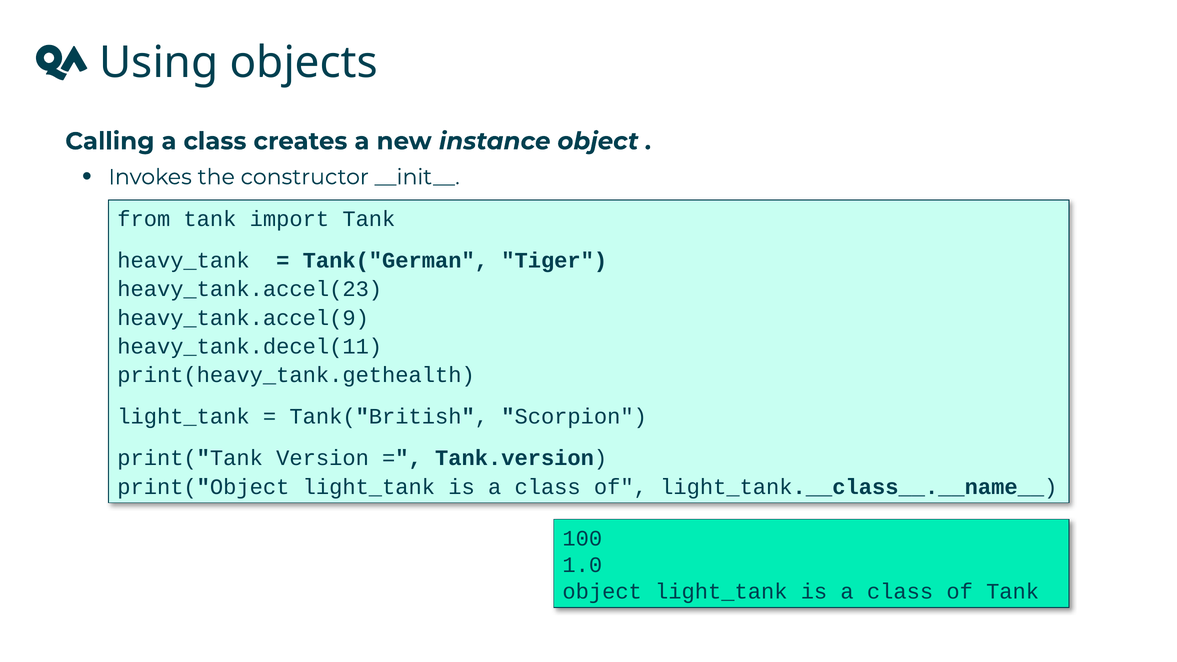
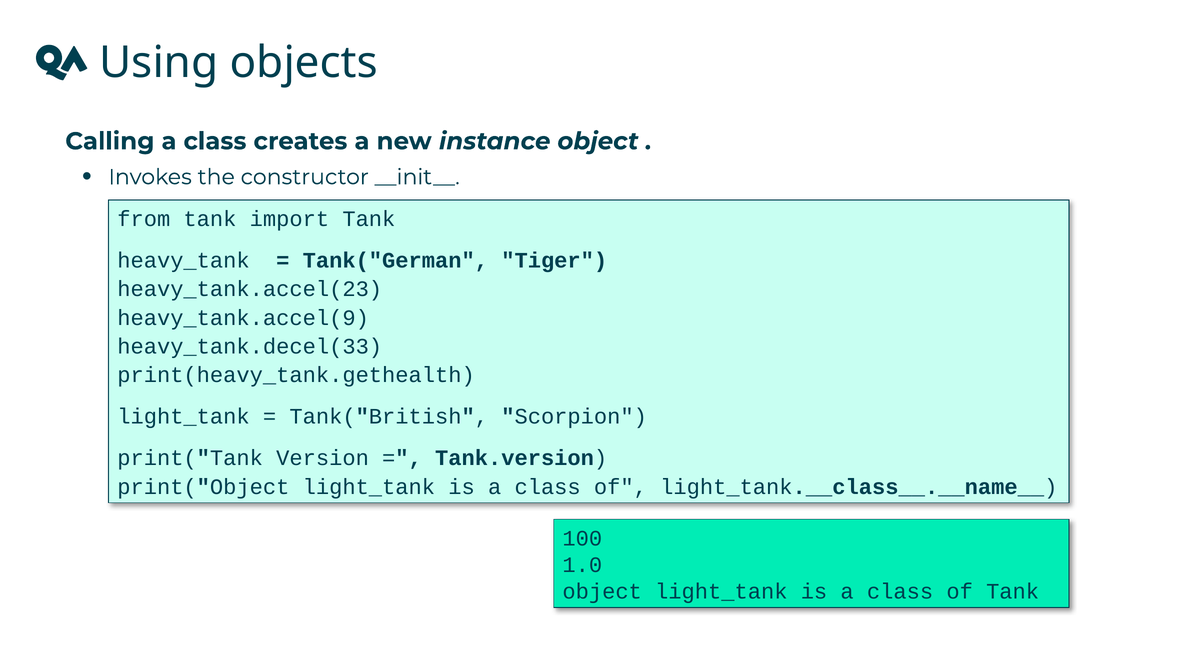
heavy_tank.decel(11: heavy_tank.decel(11 -> heavy_tank.decel(33 (250, 347)
